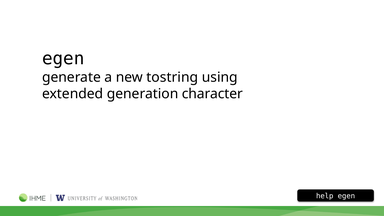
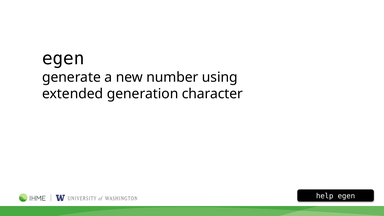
tostring: tostring -> number (172, 77)
